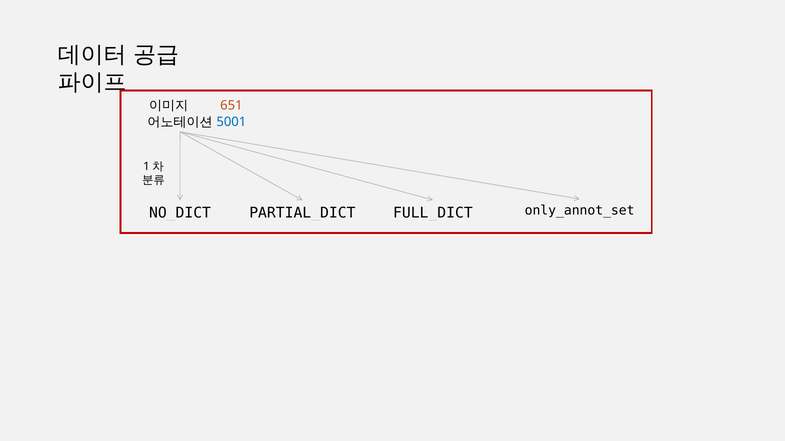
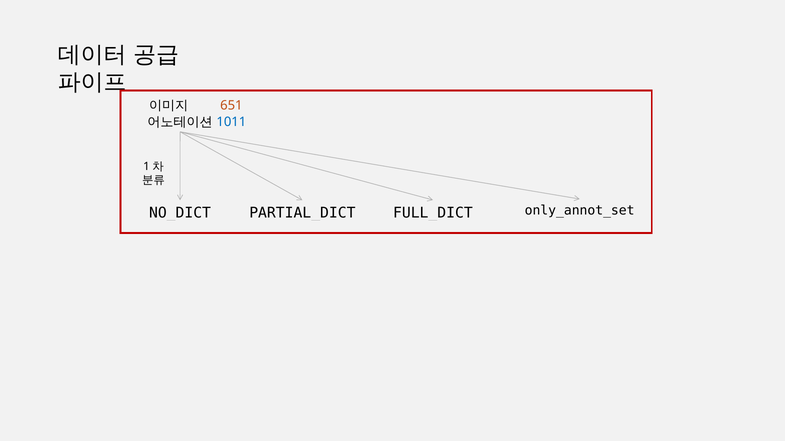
5001: 5001 -> 1011 (231, 122)
